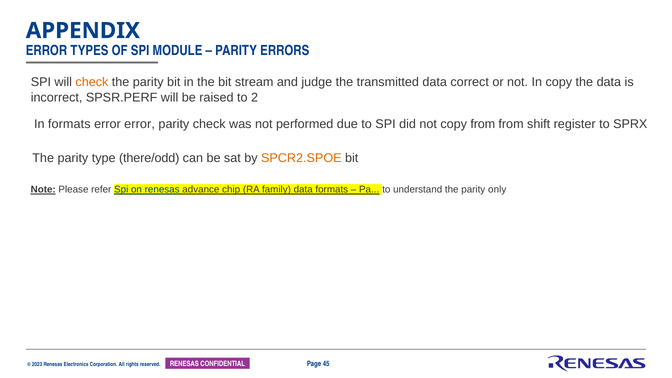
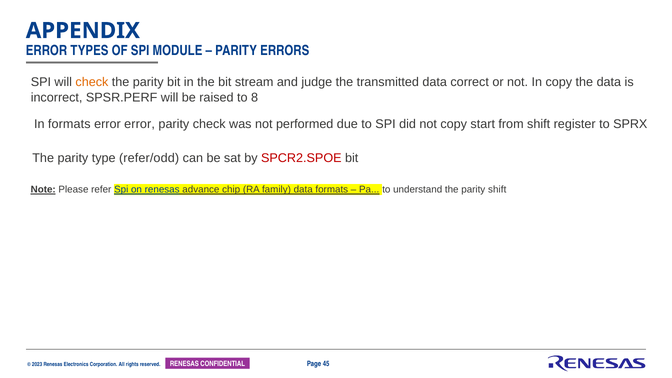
2: 2 -> 8 (255, 97)
copy from: from -> start (483, 124)
there/odd: there/odd -> refer/odd (149, 158)
SPCR2.SPOE colour: orange -> red (301, 158)
parity only: only -> shift (497, 190)
